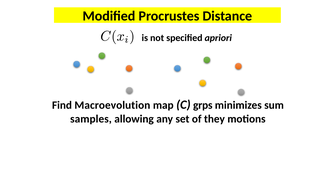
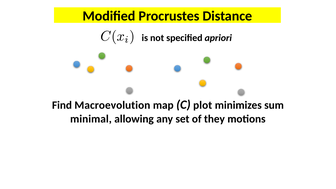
grps: grps -> plot (203, 105)
samples: samples -> minimal (91, 119)
